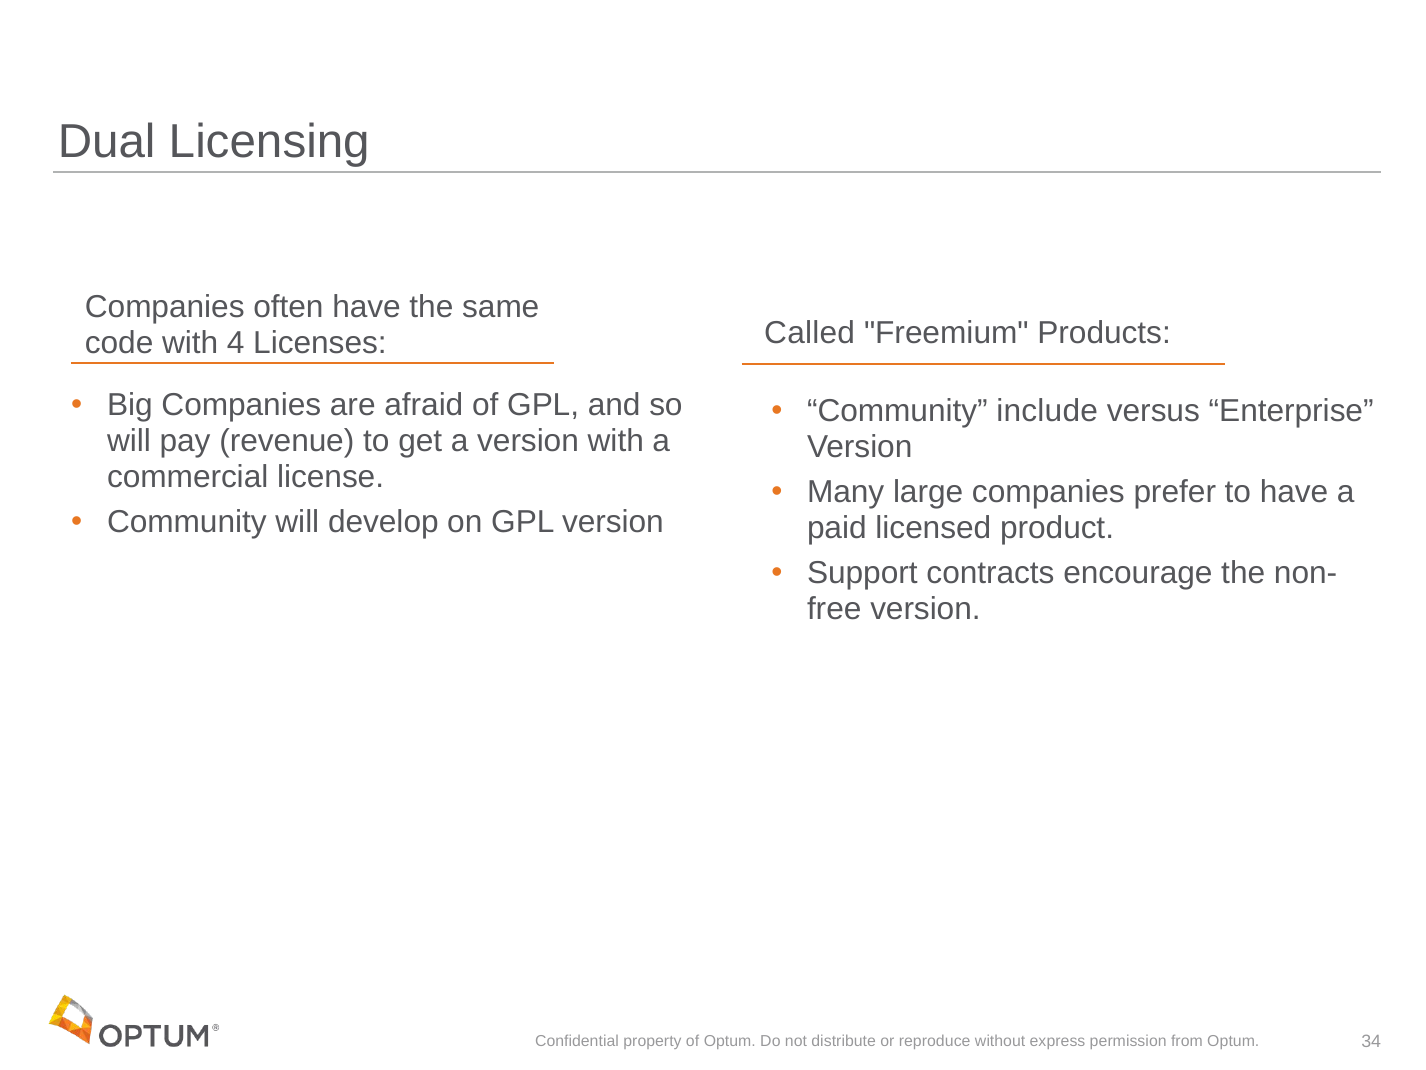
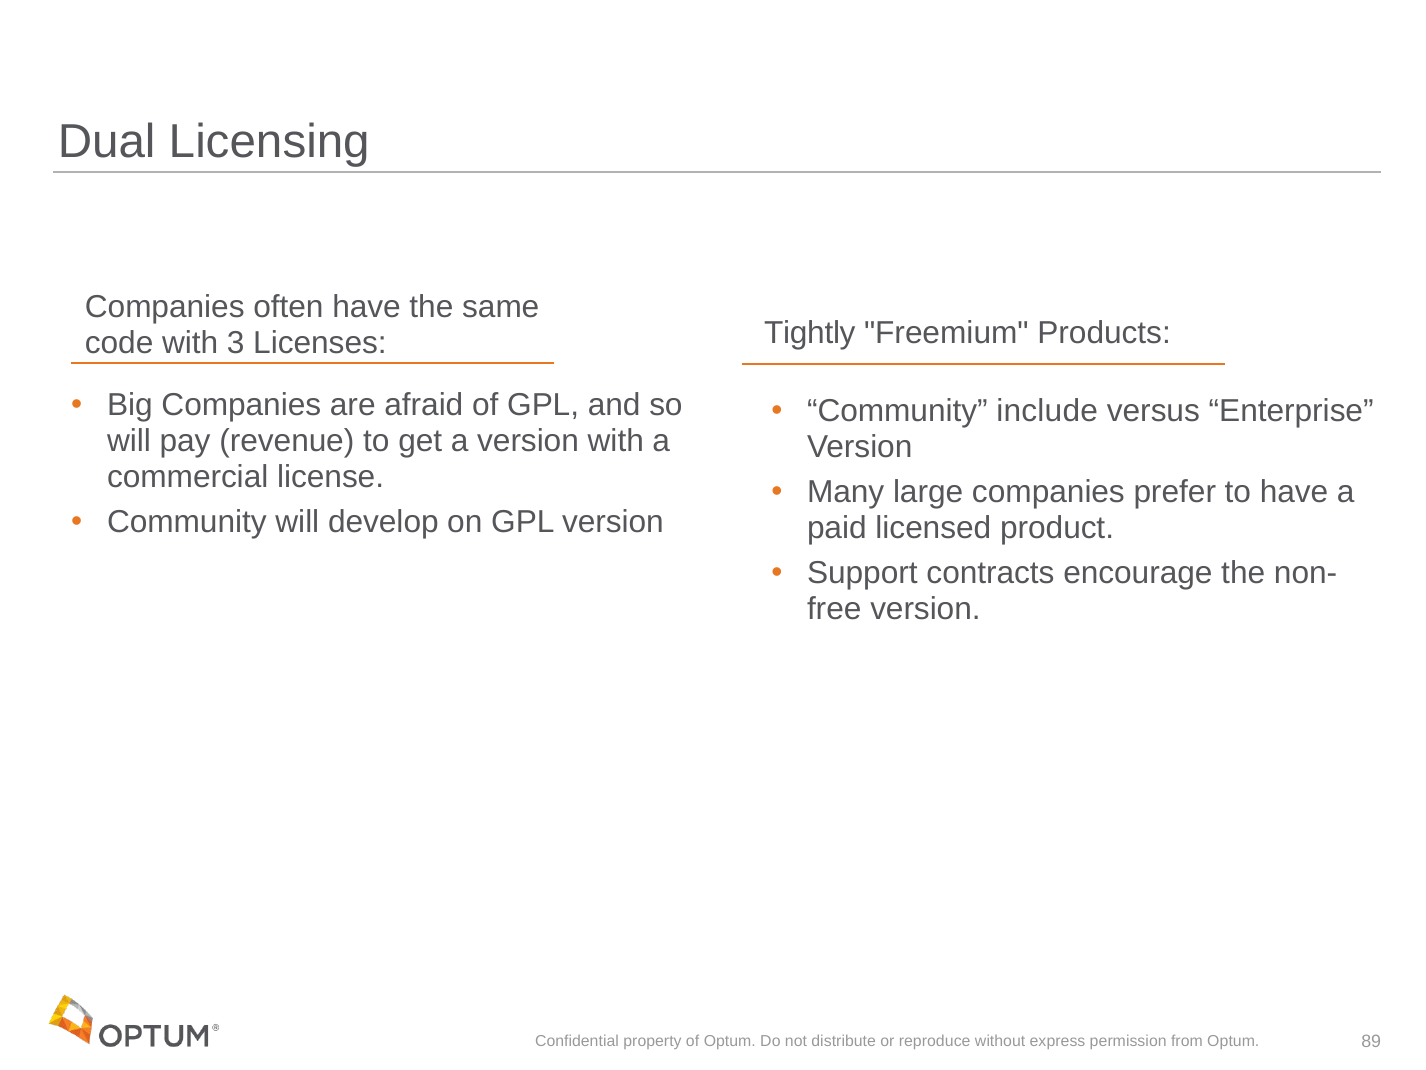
Called: Called -> Tightly (810, 333)
4: 4 -> 3 (236, 343)
34: 34 -> 89 (1371, 1041)
